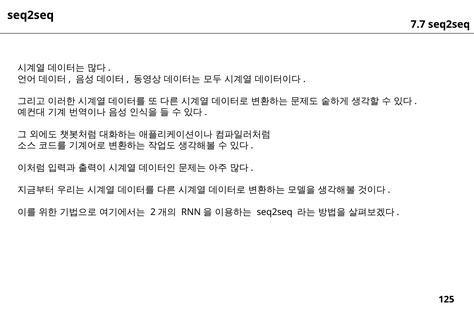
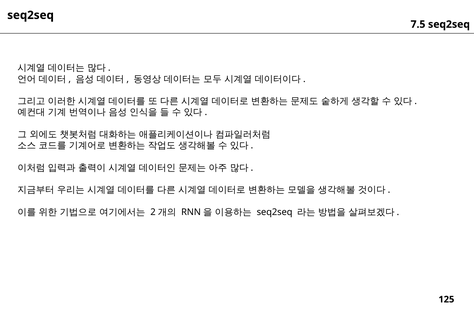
7.7: 7.7 -> 7.5 (418, 24)
